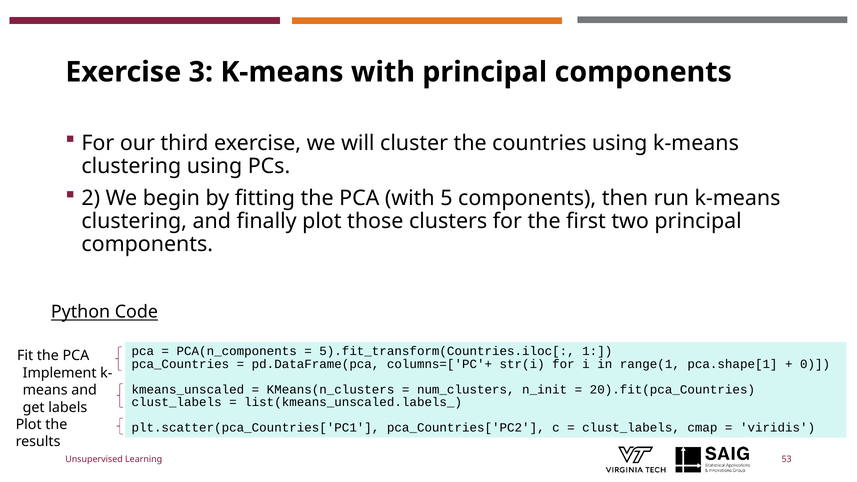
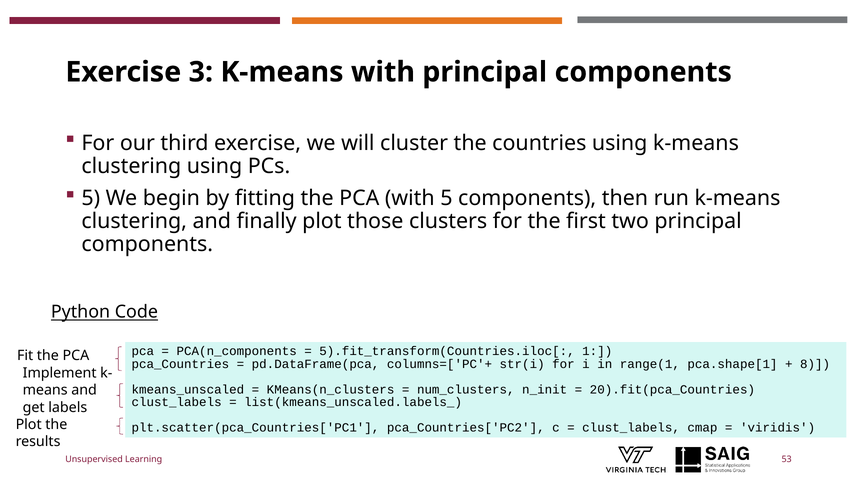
2: 2 -> 5 (91, 198)
0: 0 -> 8 (815, 364)
